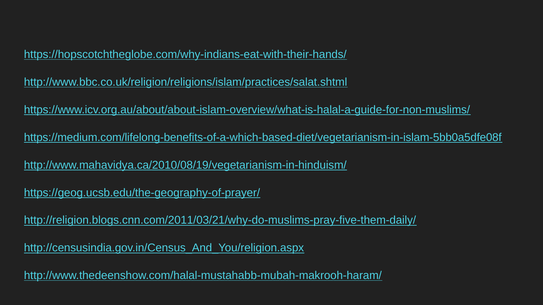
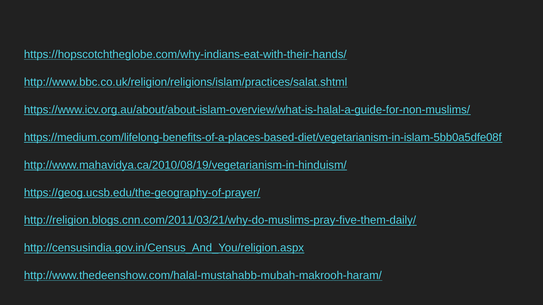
https://medium.com/lifelong-benefits-of-a-which-based-diet/vegetarianism-in-islam-5bb0a5dfe08f: https://medium.com/lifelong-benefits-of-a-which-based-diet/vegetarianism-in-islam-5bb0a5dfe08f -> https://medium.com/lifelong-benefits-of-a-places-based-diet/vegetarianism-in-islam-5bb0a5dfe08f (263, 138)
